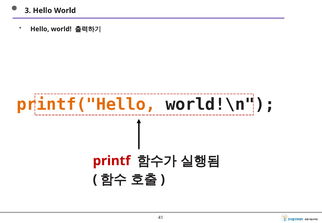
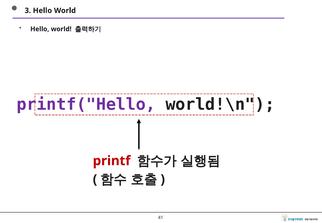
printf("Hello colour: orange -> purple (86, 104)
